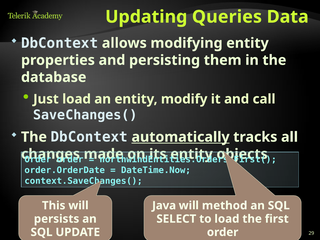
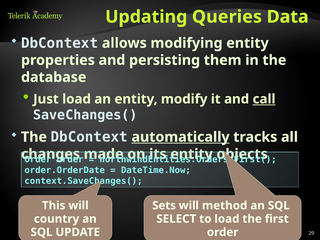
call underline: none -> present (264, 99)
Java: Java -> Sets (164, 206)
persists: persists -> country (57, 219)
